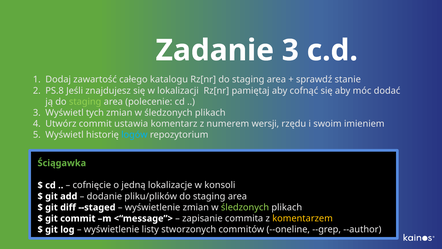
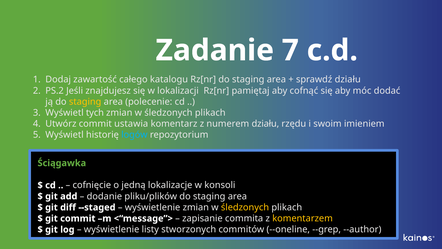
Zadanie 3: 3 -> 7 (290, 50)
sprawdź stanie: stanie -> działu (348, 79)
PS.8: PS.8 -> PS.2 (55, 90)
staging colour: light green -> yellow (85, 102)
numerem wersji: wersji -> działu (265, 124)
śledzonych colour: light green -> yellow (245, 207)
